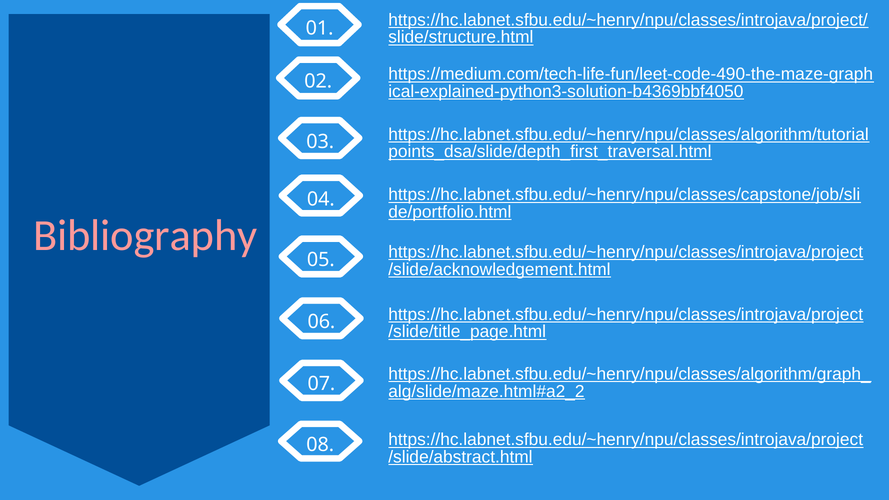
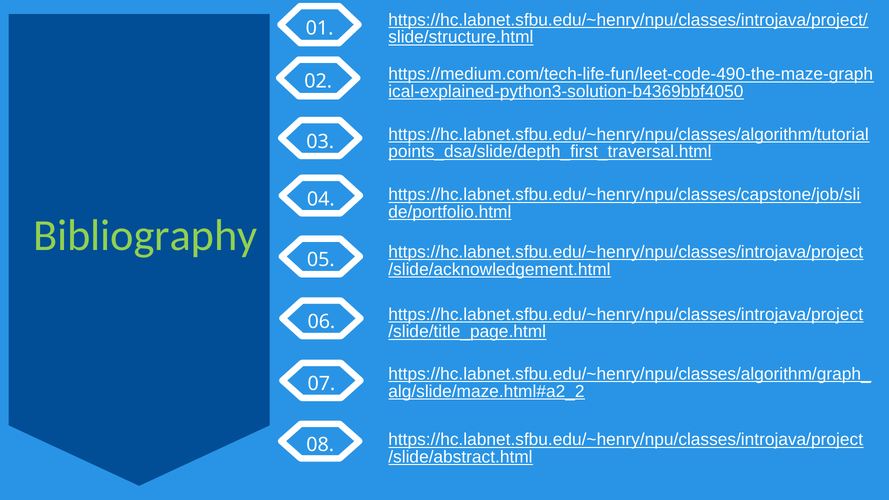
Bibliography colour: pink -> light green (145, 236)
